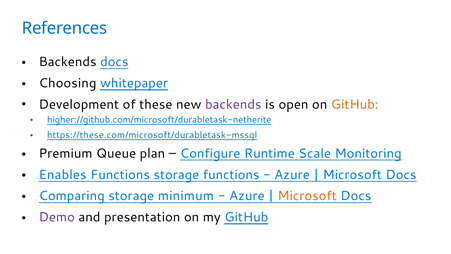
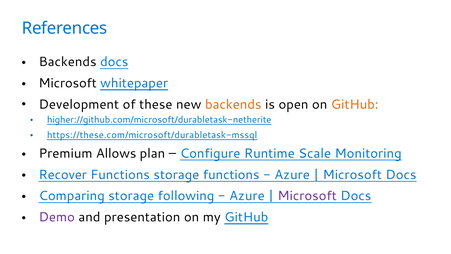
Choosing: Choosing -> Microsoft (68, 83)
backends colour: purple -> orange (233, 104)
Queue: Queue -> Allows (116, 153)
Enables: Enables -> Recover (63, 174)
minimum: minimum -> following (186, 196)
Microsoft colour: orange -> purple (307, 196)
